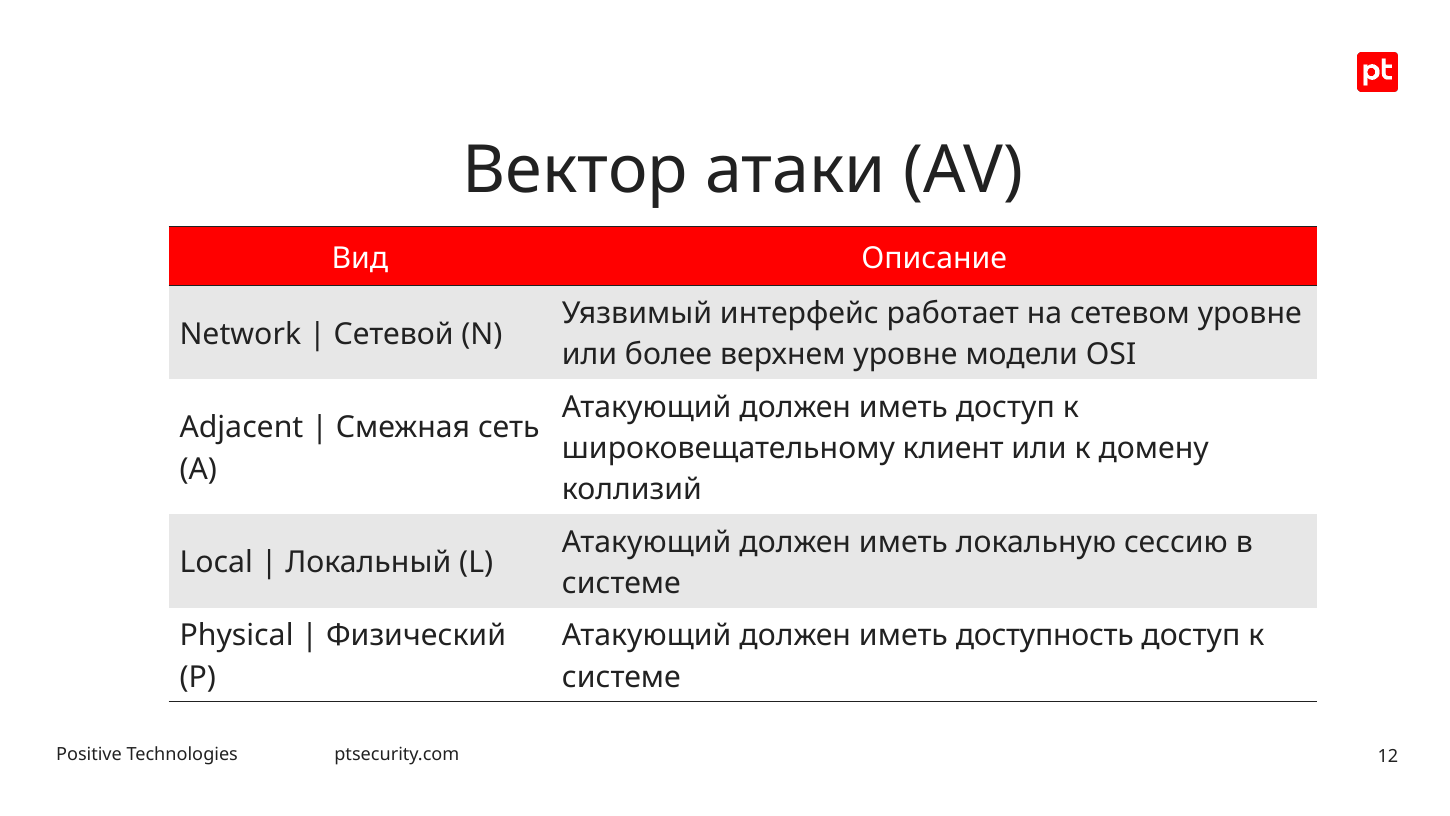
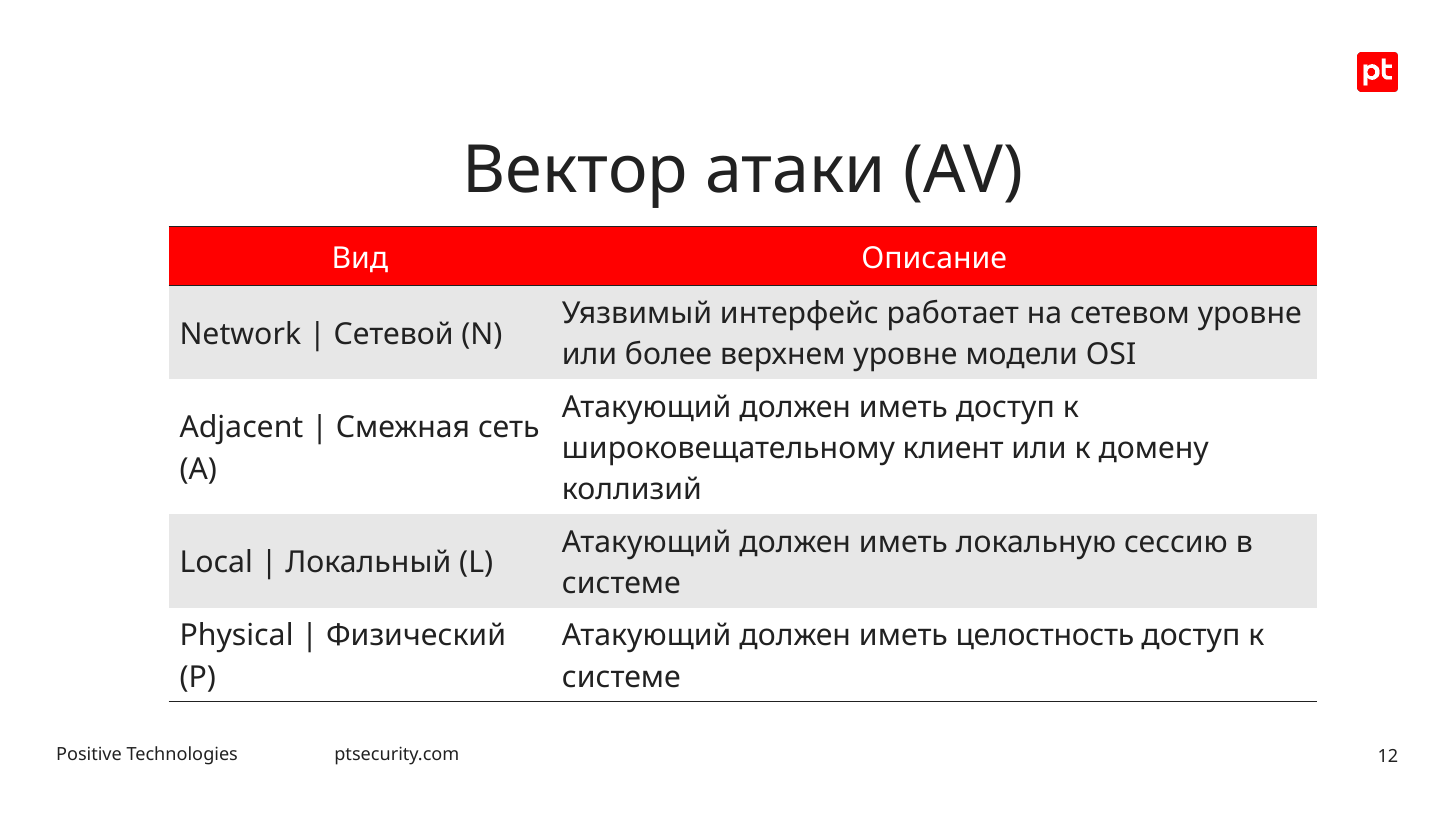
доступность: доступность -> целостность (1045, 635)
